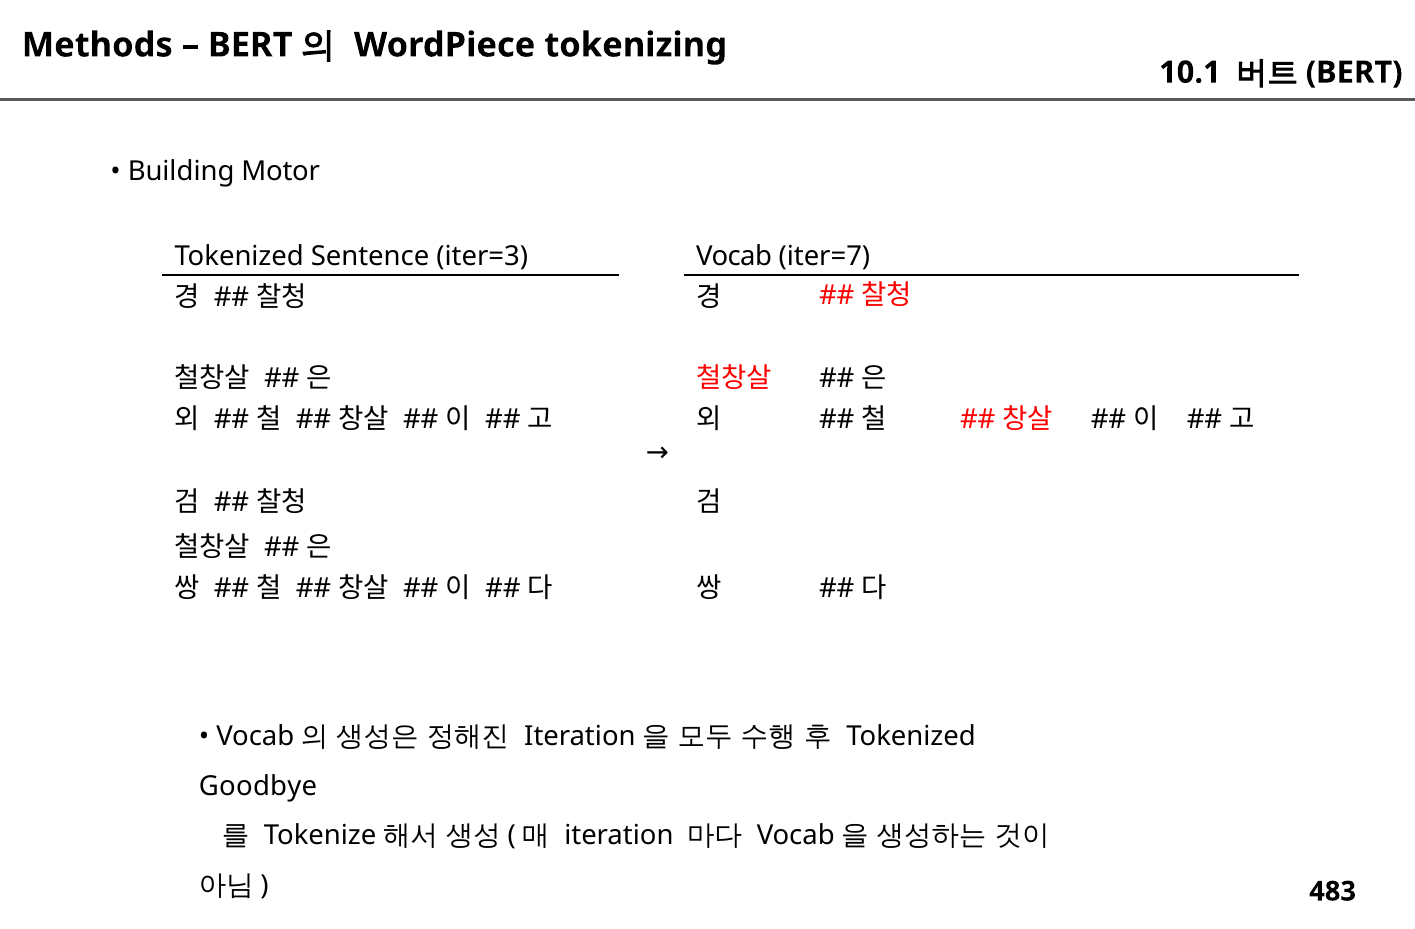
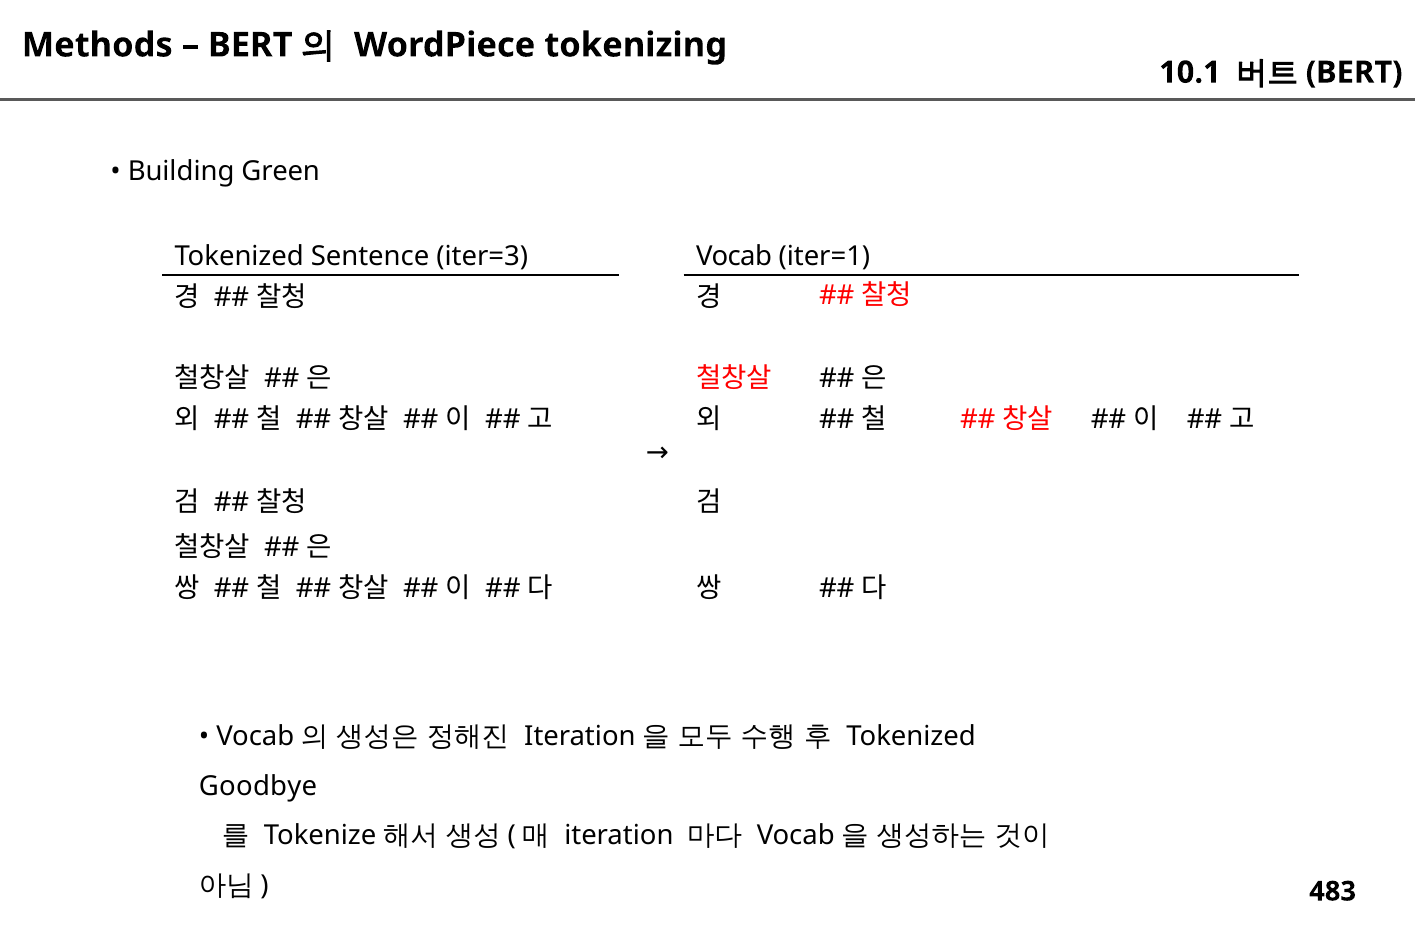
Motor: Motor -> Green (281, 172)
iter=7: iter=7 -> iter=1 (824, 256)
